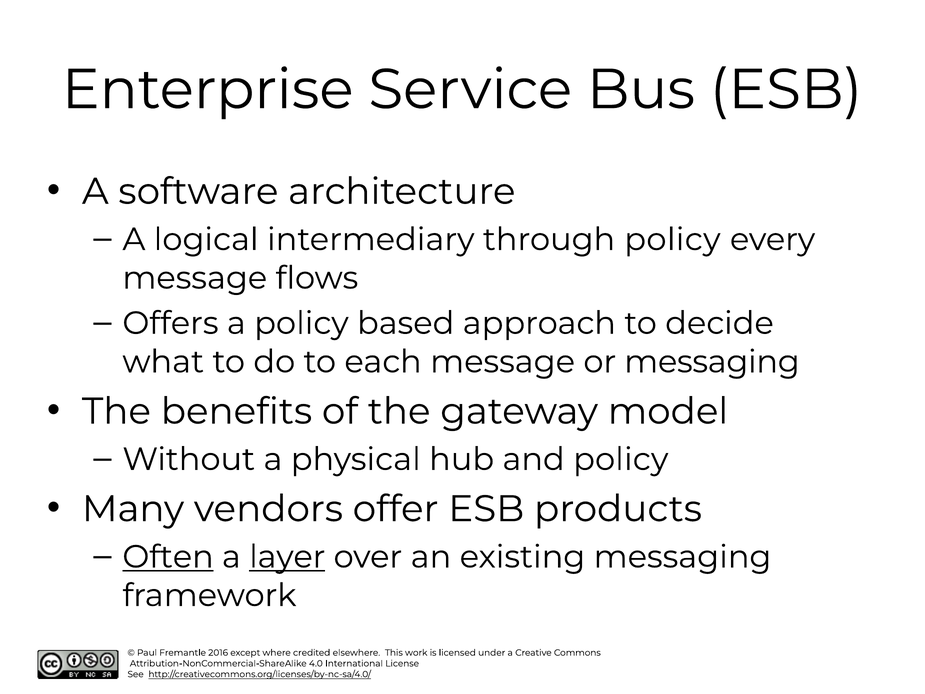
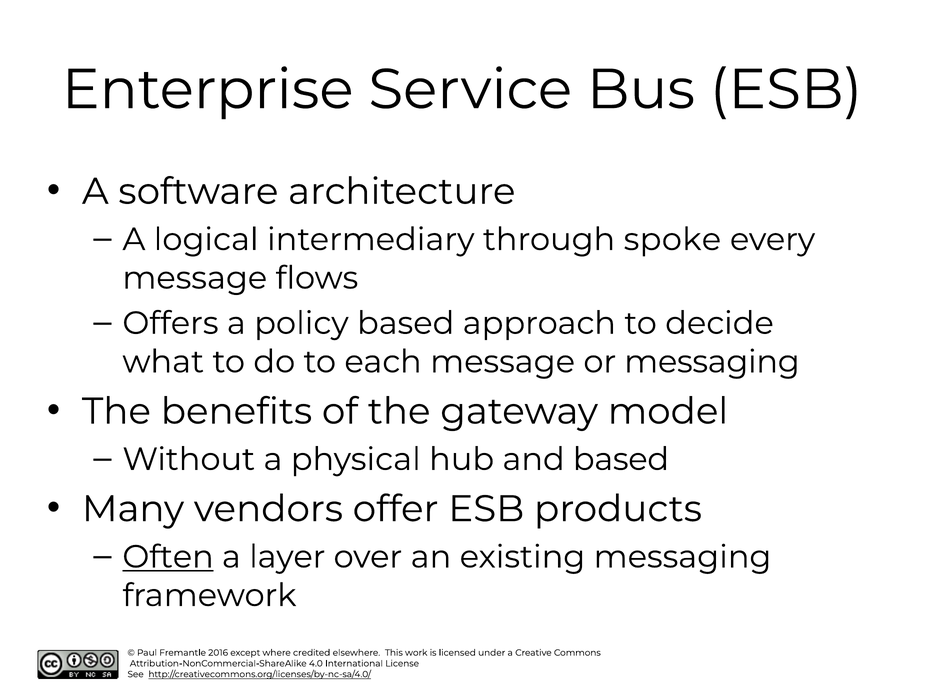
through policy: policy -> spoke (672, 239)
and policy: policy -> based (621, 459)
layer underline: present -> none (287, 557)
